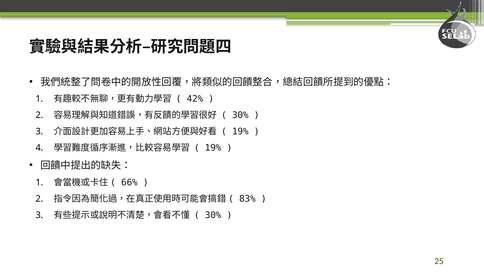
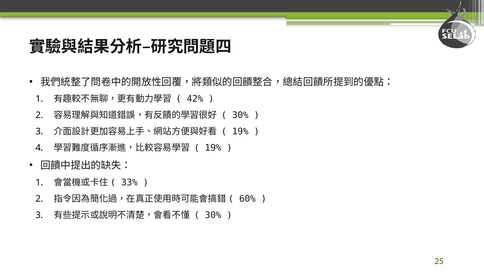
66%: 66% -> 33% (129, 183)
83%: 83% -> 60% (247, 199)
